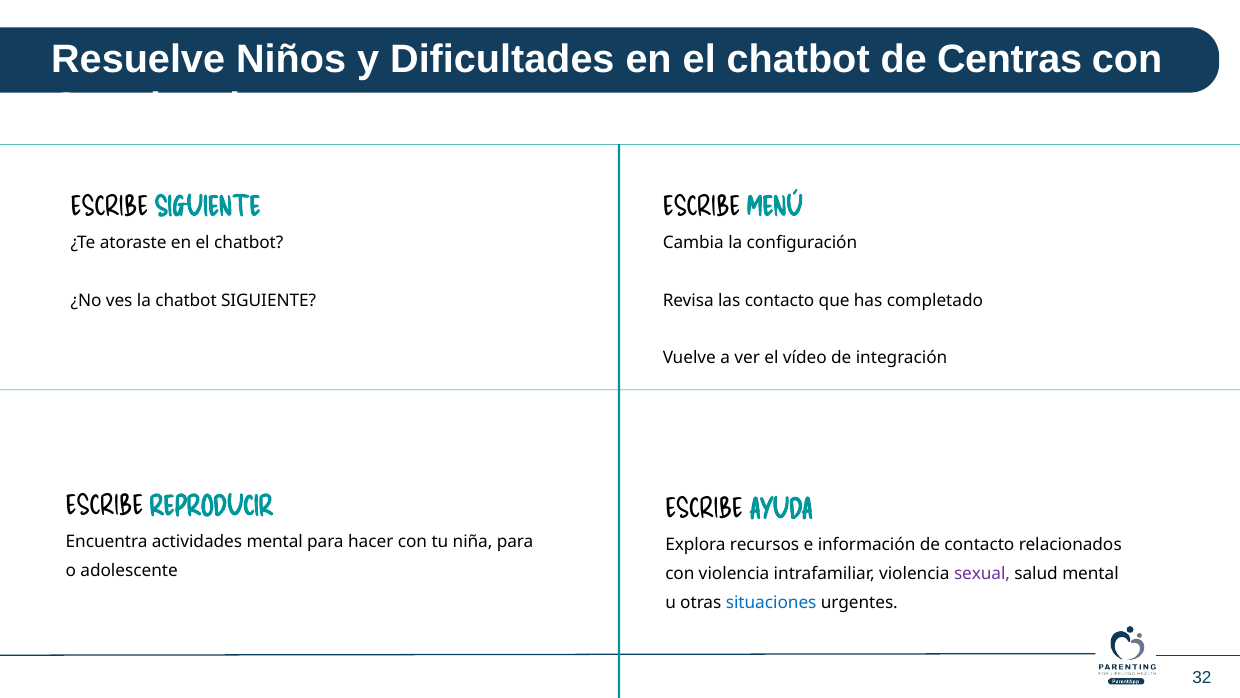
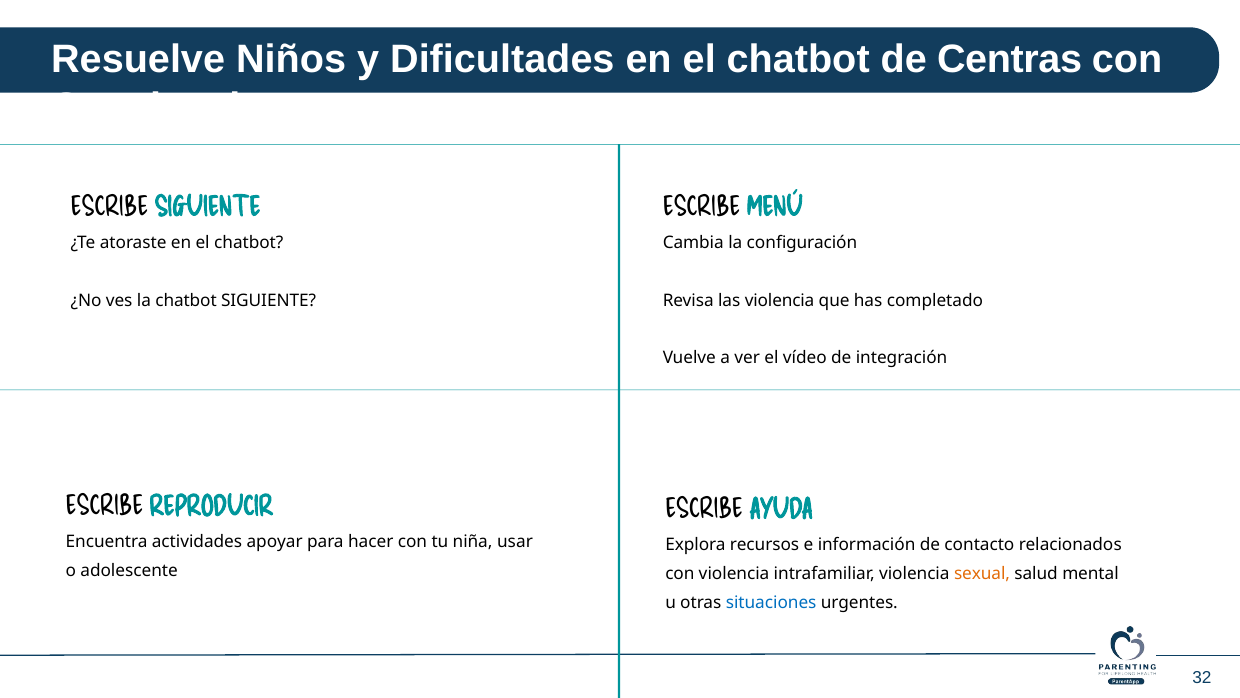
las contacto: contacto -> violencia (780, 300)
actividades mental: mental -> apoyar (275, 542)
niña para: para -> usar (515, 542)
sexual colour: purple -> orange (982, 573)
